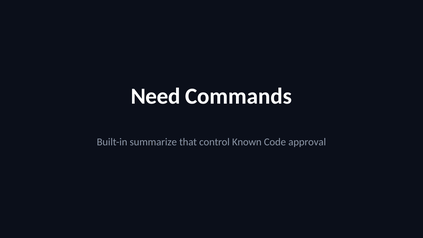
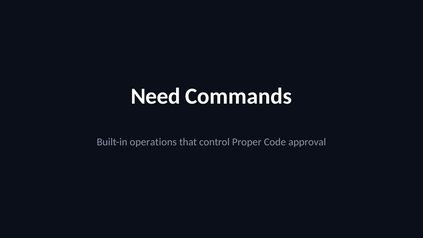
summarize: summarize -> operations (153, 142)
Known: Known -> Proper (247, 142)
